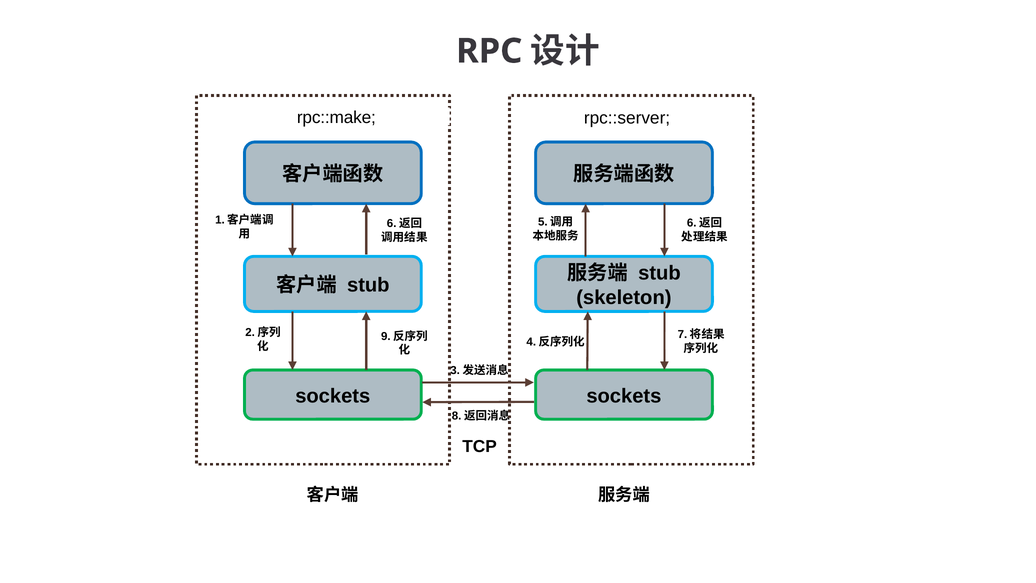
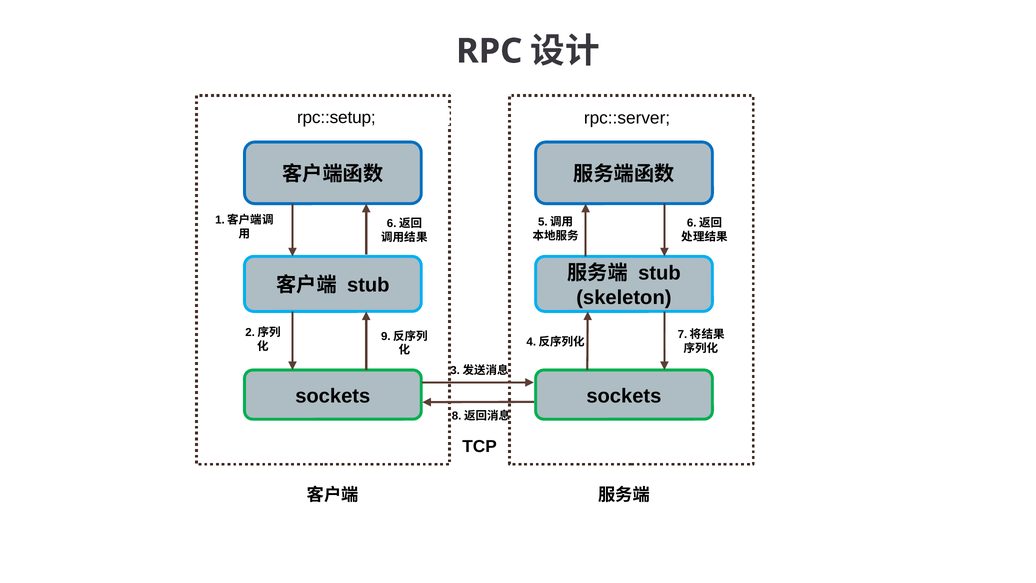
rpc::make: rpc::make -> rpc::setup (336, 117)
